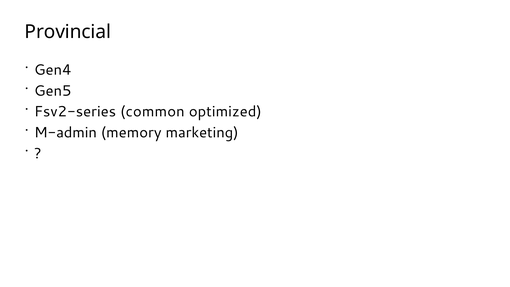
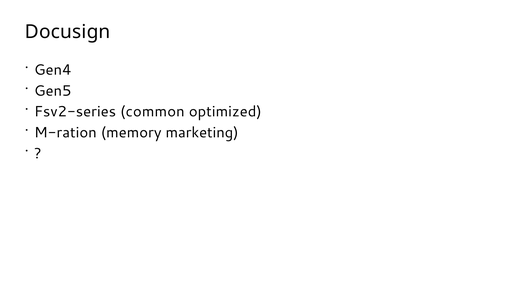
Provincial: Provincial -> Docusign (68, 32)
M-admin: M-admin -> M-ration (65, 133)
